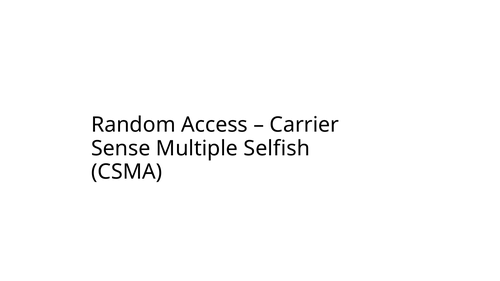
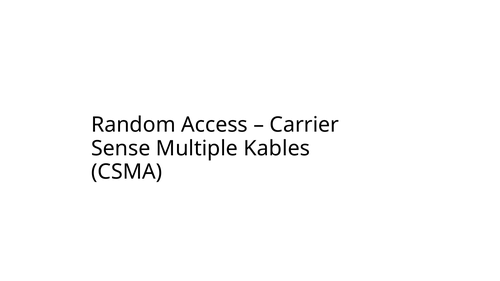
Selfish: Selfish -> Kables (277, 148)
